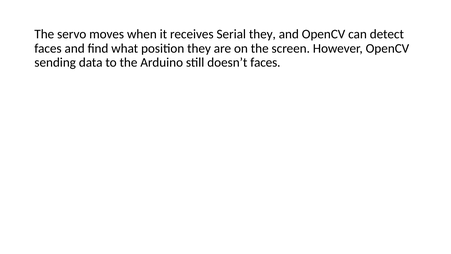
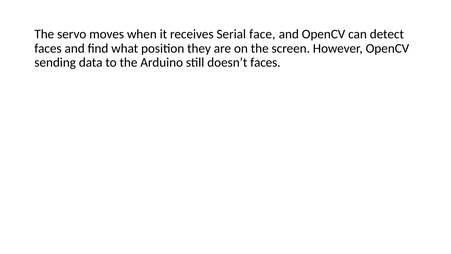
Serial they: they -> face (262, 34)
